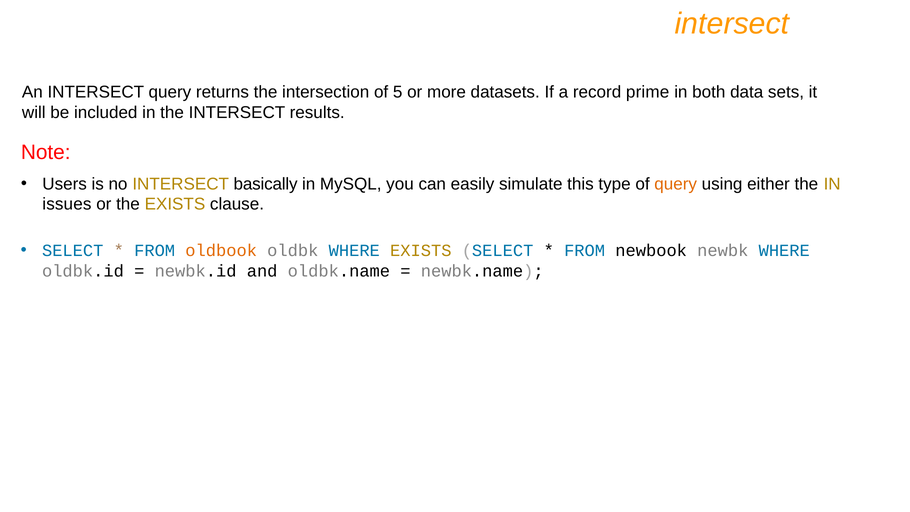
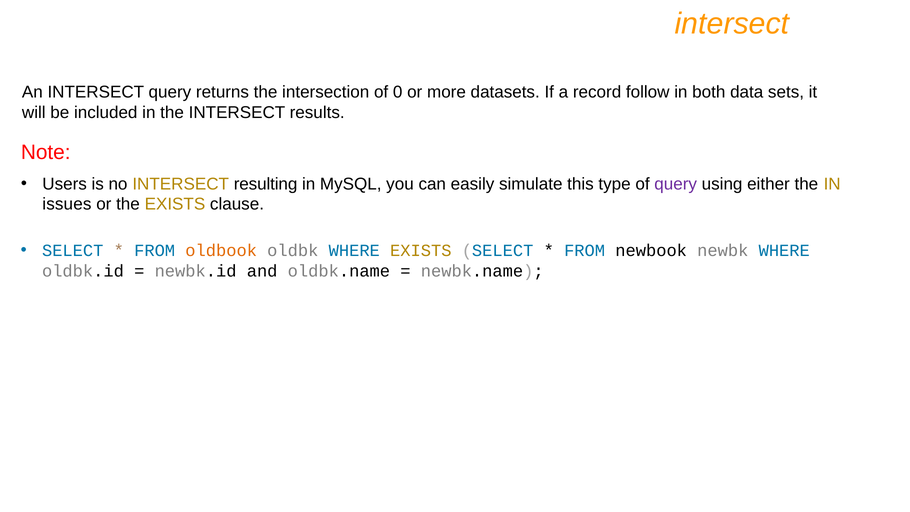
5: 5 -> 0 (398, 92)
prime: prime -> follow (648, 92)
basically: basically -> resulting (266, 184)
query colour: orange -> purple (676, 184)
